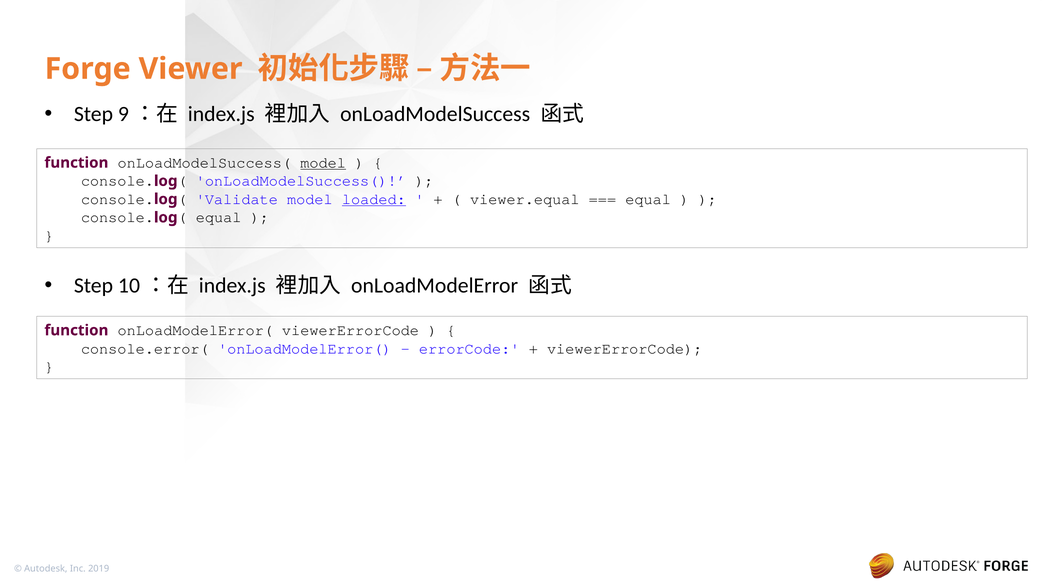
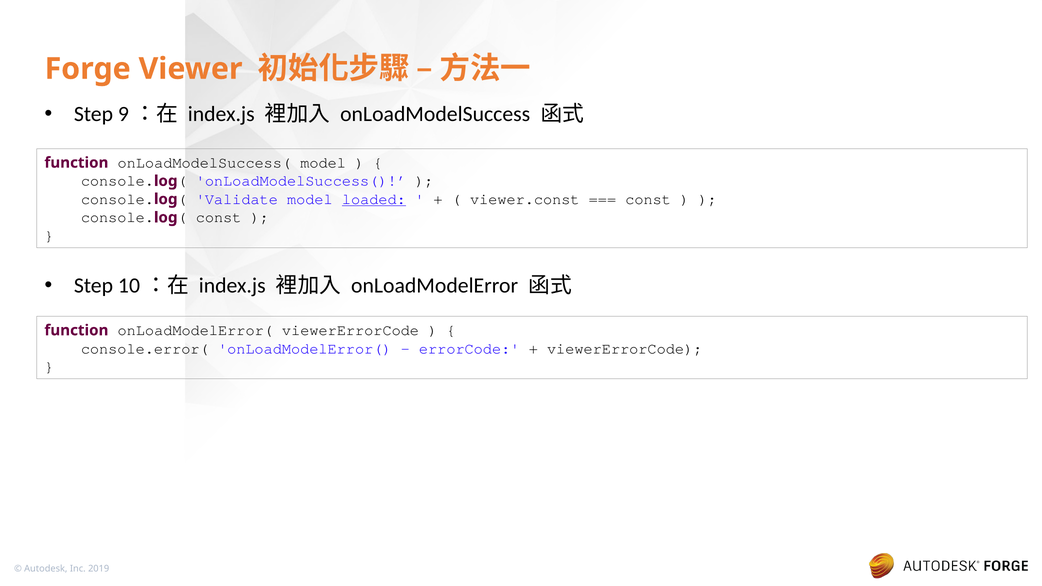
model underline: present -> none (323, 163)
viewer.equal: viewer.equal -> viewer.const (525, 199)
equal: equal -> const (648, 199)
equal: equal -> const (219, 217)
